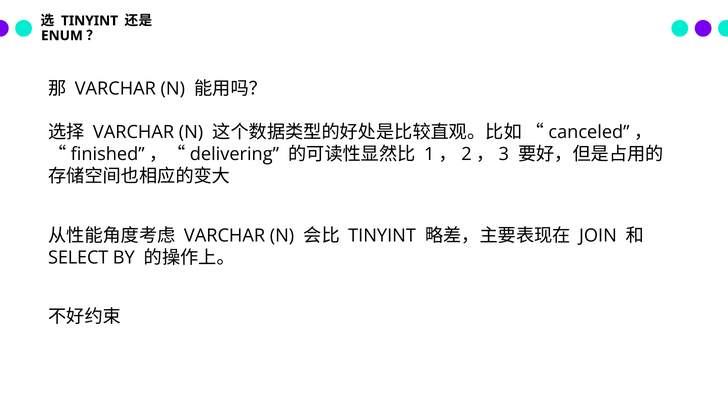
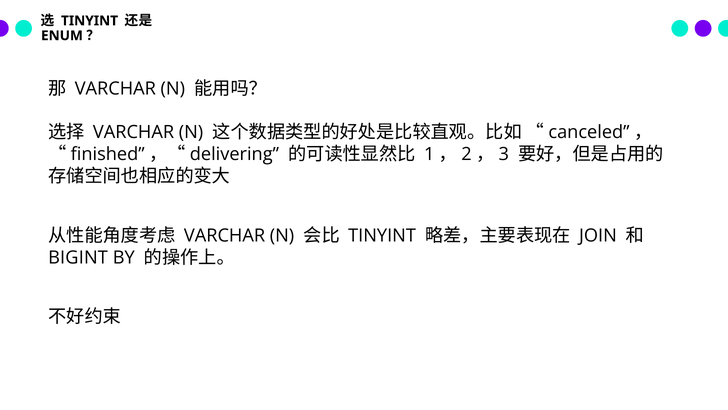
SELECT: SELECT -> BIGINT (78, 257)
